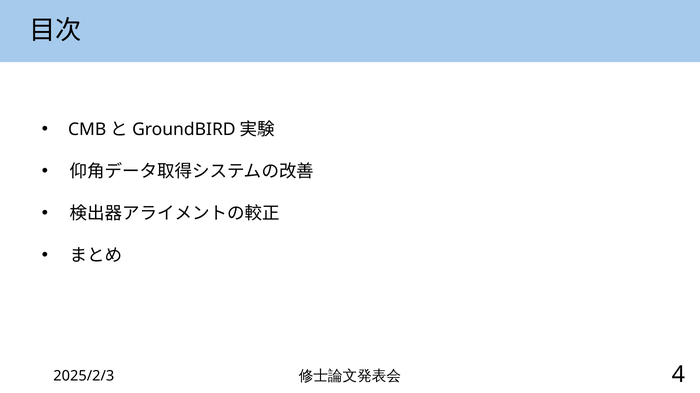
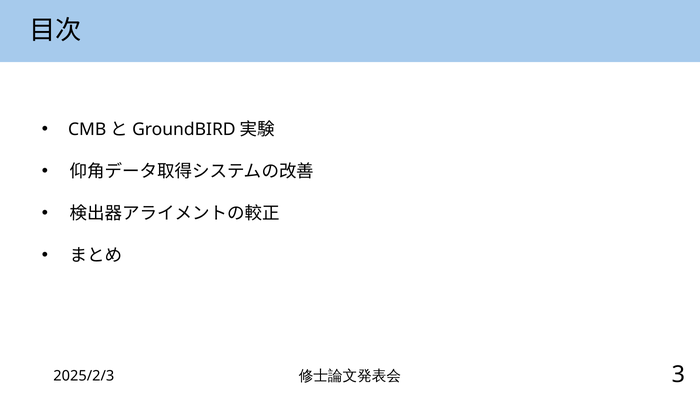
4: 4 -> 3 (678, 375)
